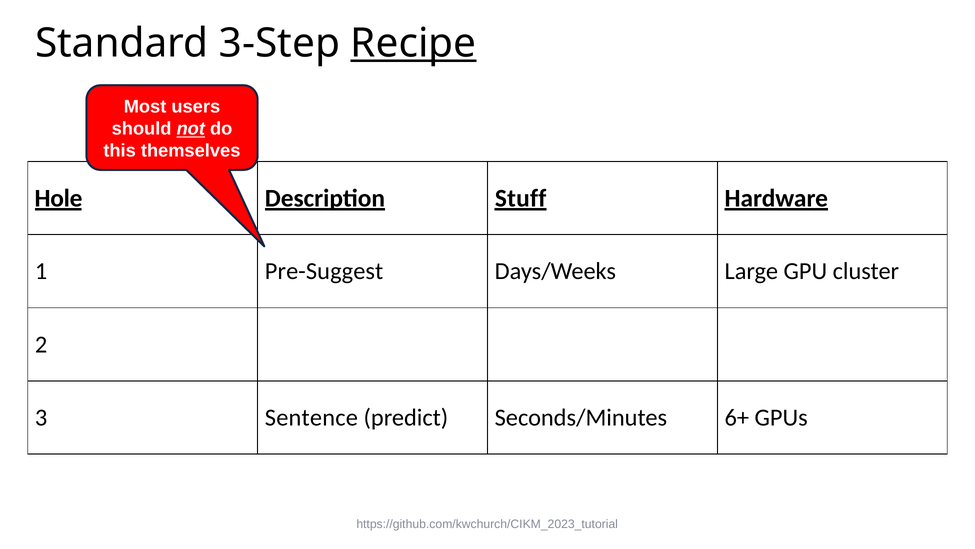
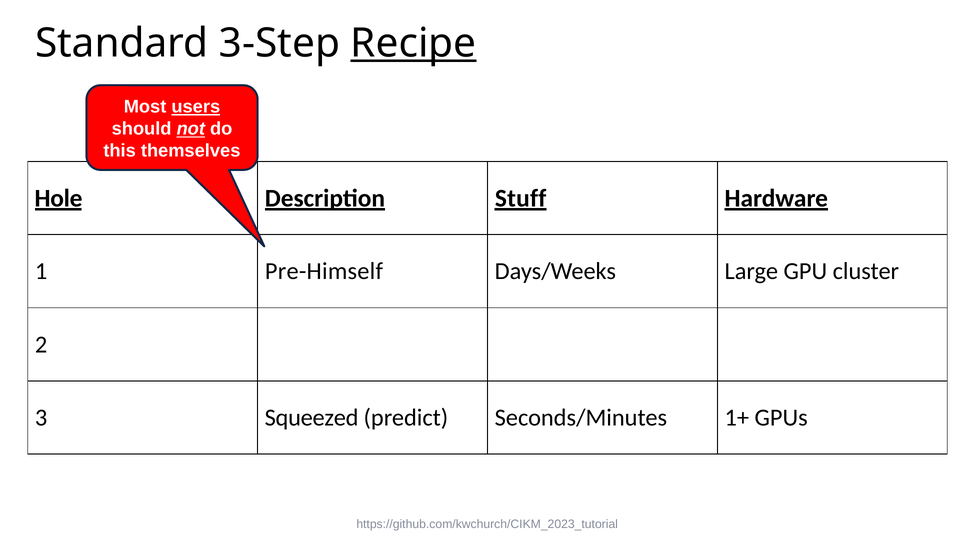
users underline: none -> present (196, 107)
Pre-Suggest: Pre-Suggest -> Pre-Himself (324, 271)
Sentence: Sentence -> Squeezed (312, 417)
6+: 6+ -> 1+ (737, 417)
